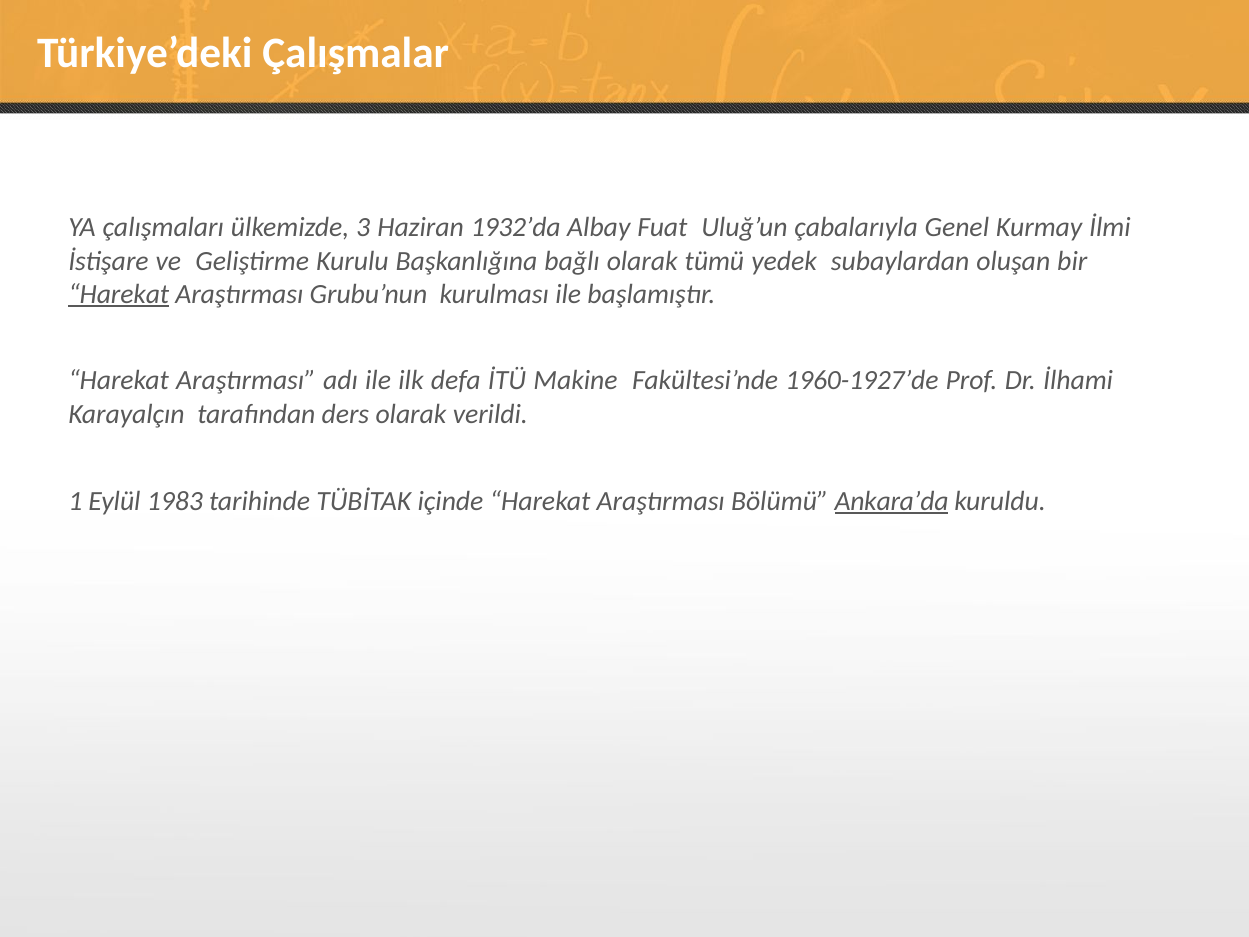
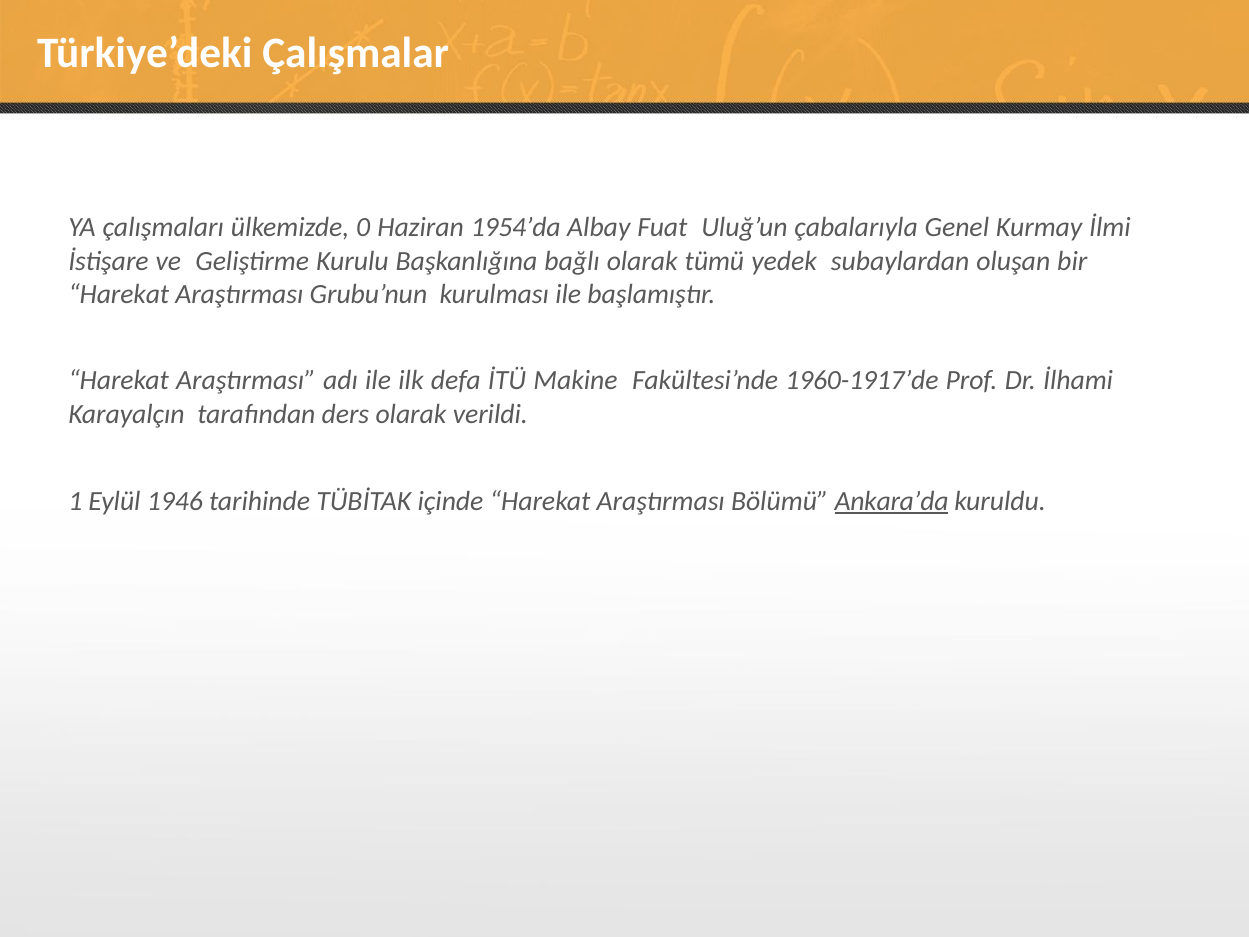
3: 3 -> 0 (363, 228)
1932’da: 1932’da -> 1954’da (516, 228)
Harekat underline: present -> none (119, 294)
1960-1927’de: 1960-1927’de -> 1960-1917’de (862, 381)
1983: 1983 -> 1946 (175, 501)
